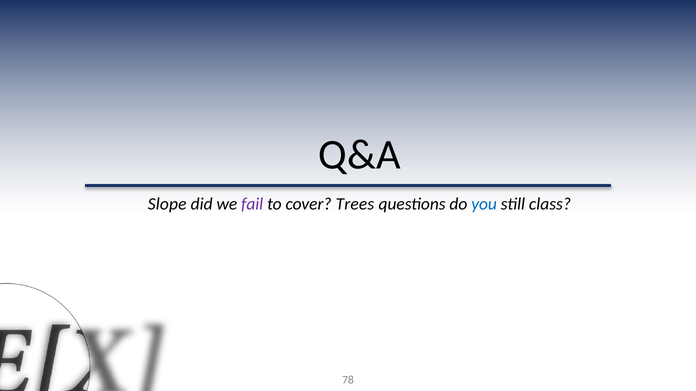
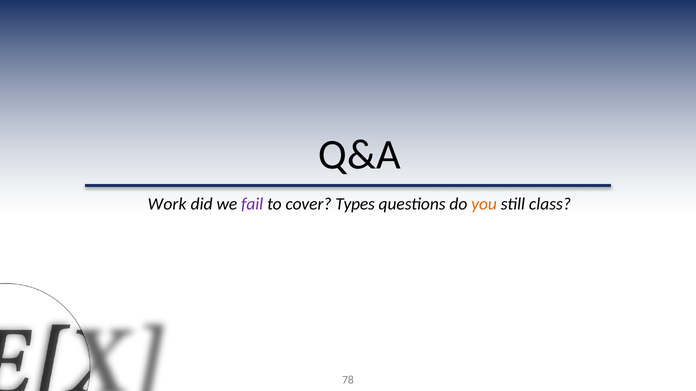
Slope: Slope -> Work (167, 204)
Trees: Trees -> Types (355, 204)
you colour: blue -> orange (484, 204)
